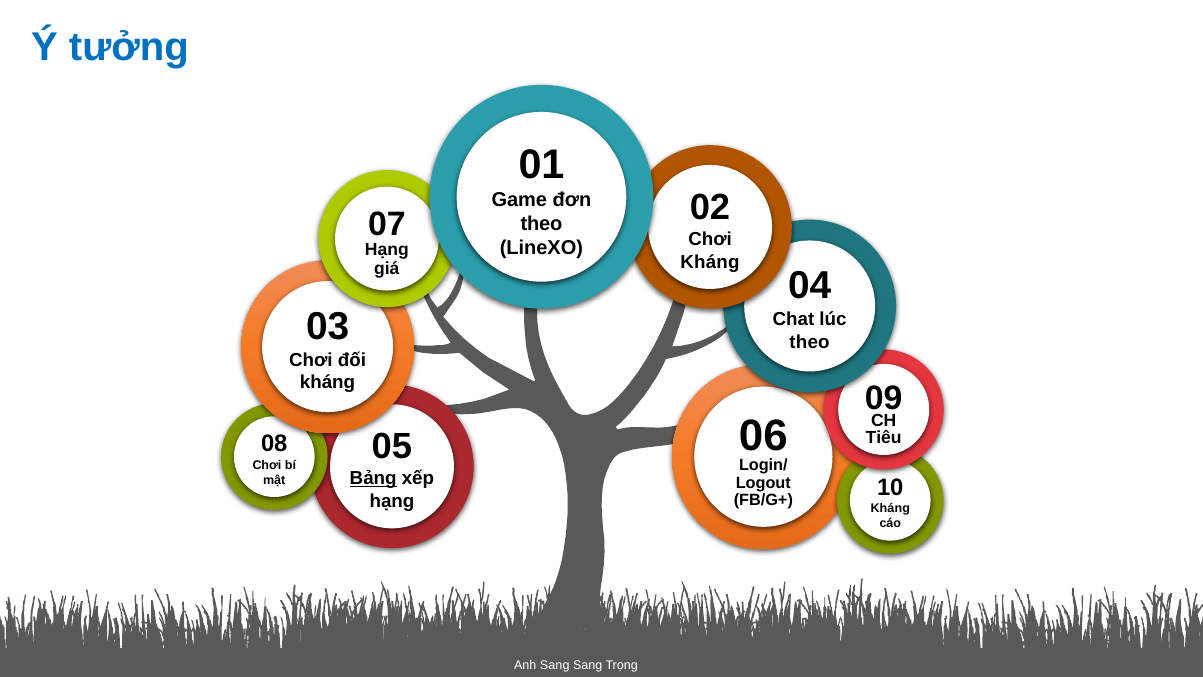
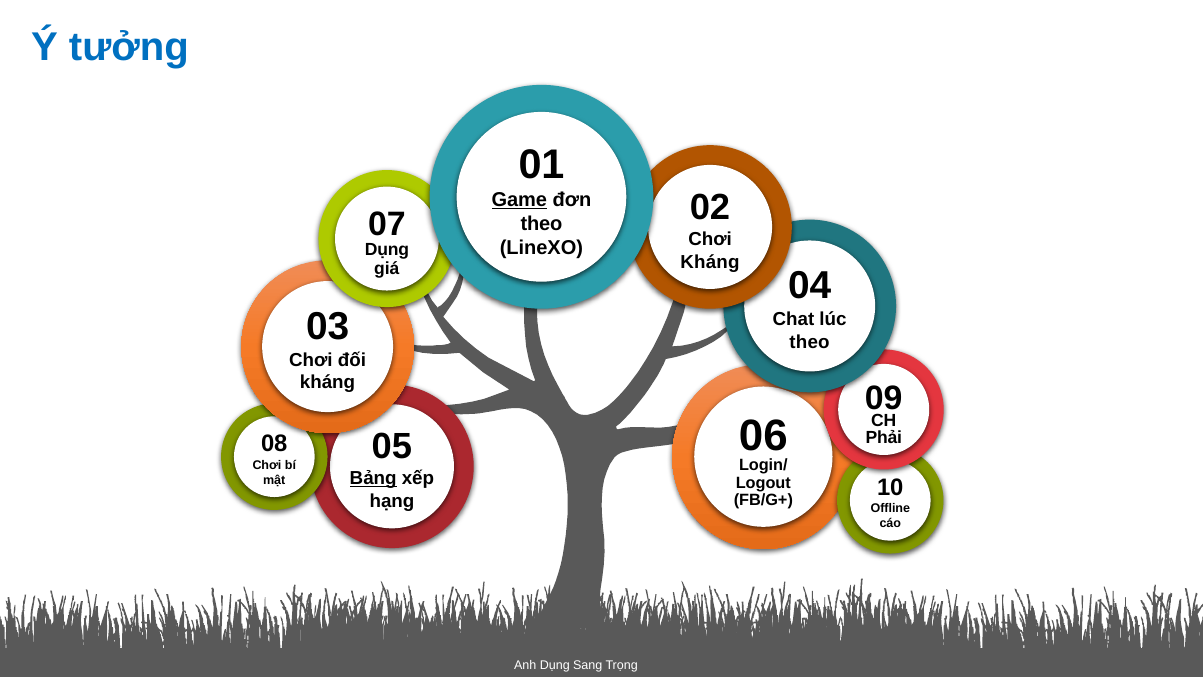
Game underline: none -> present (519, 200)
Hạng: Hạng -> Dụng (387, 250)
Tiêu: Tiêu -> Phải (884, 437)
Kháng: Kháng -> Offline (890, 508)
Anh Sang: Sang -> Dụng (555, 665)
